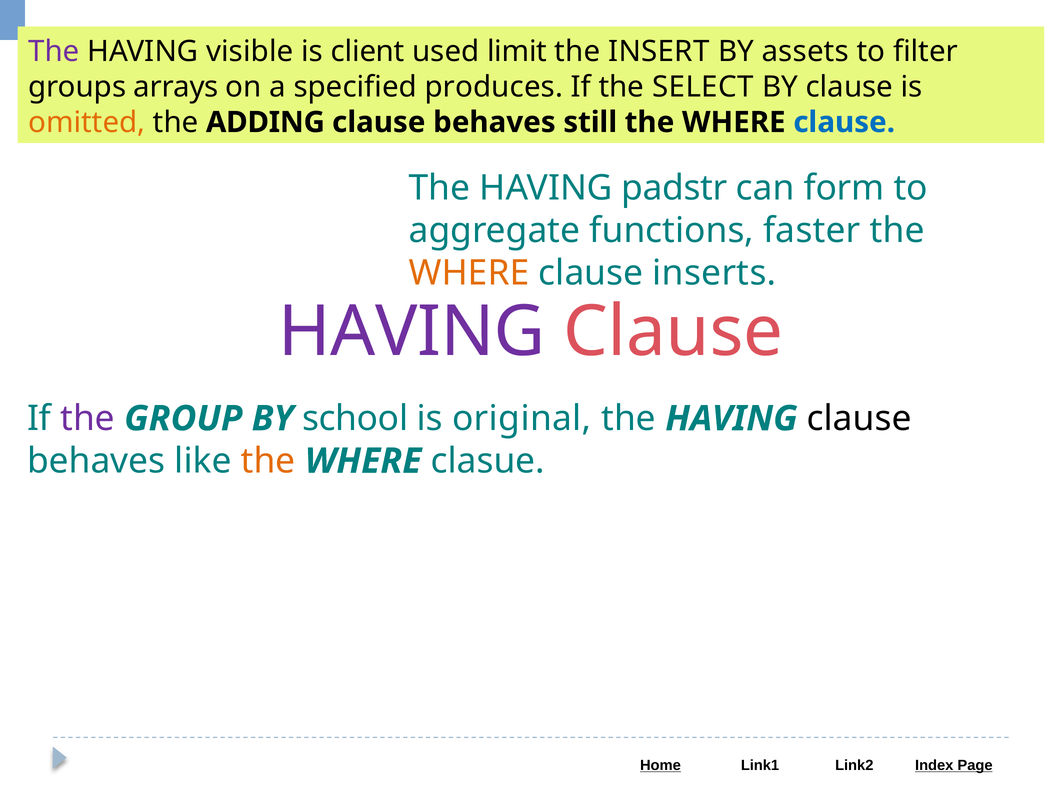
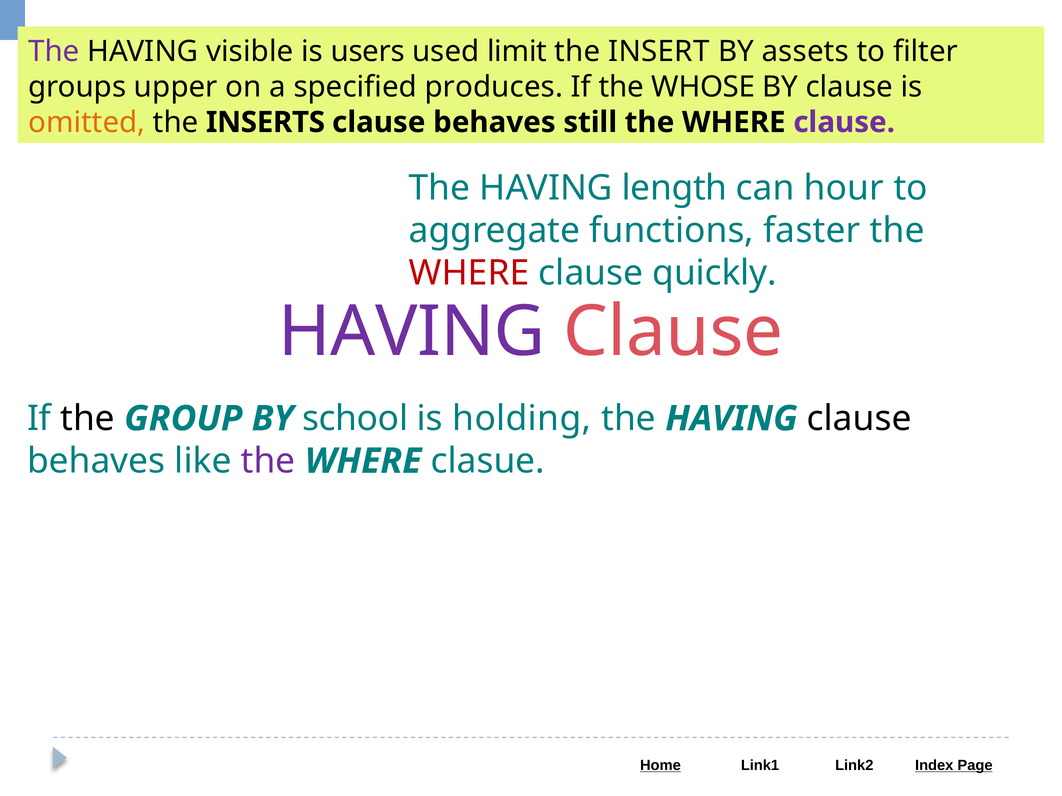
client: client -> users (368, 52)
arrays: arrays -> upper (176, 87)
SELECT: SELECT -> WHOSE (703, 87)
ADDING: ADDING -> INSERTS (265, 122)
clause colour: blue -> purple (844, 122)
padstr: padstr -> length (674, 188)
form: form -> hour (844, 188)
WHERE colour: orange -> red (469, 273)
inserts: inserts -> quickly (715, 273)
the colour: purple -> black (88, 419)
original: original -> holding (522, 419)
the colour: orange -> purple (268, 461)
